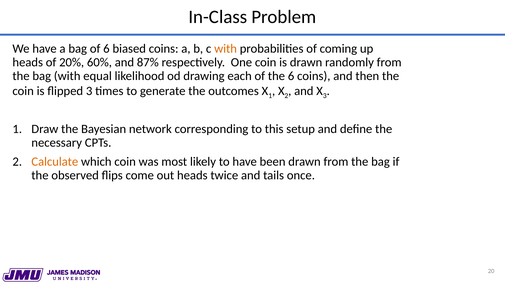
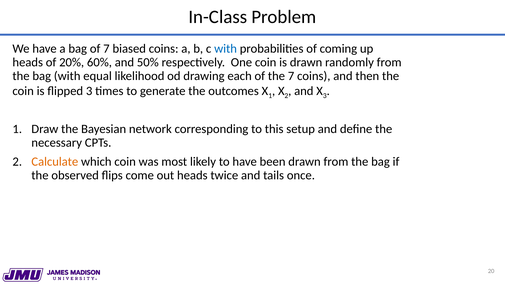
of 6: 6 -> 7 (106, 49)
with colour: orange -> blue (226, 49)
87%: 87% -> 50% (148, 62)
the 6: 6 -> 7 (291, 76)
